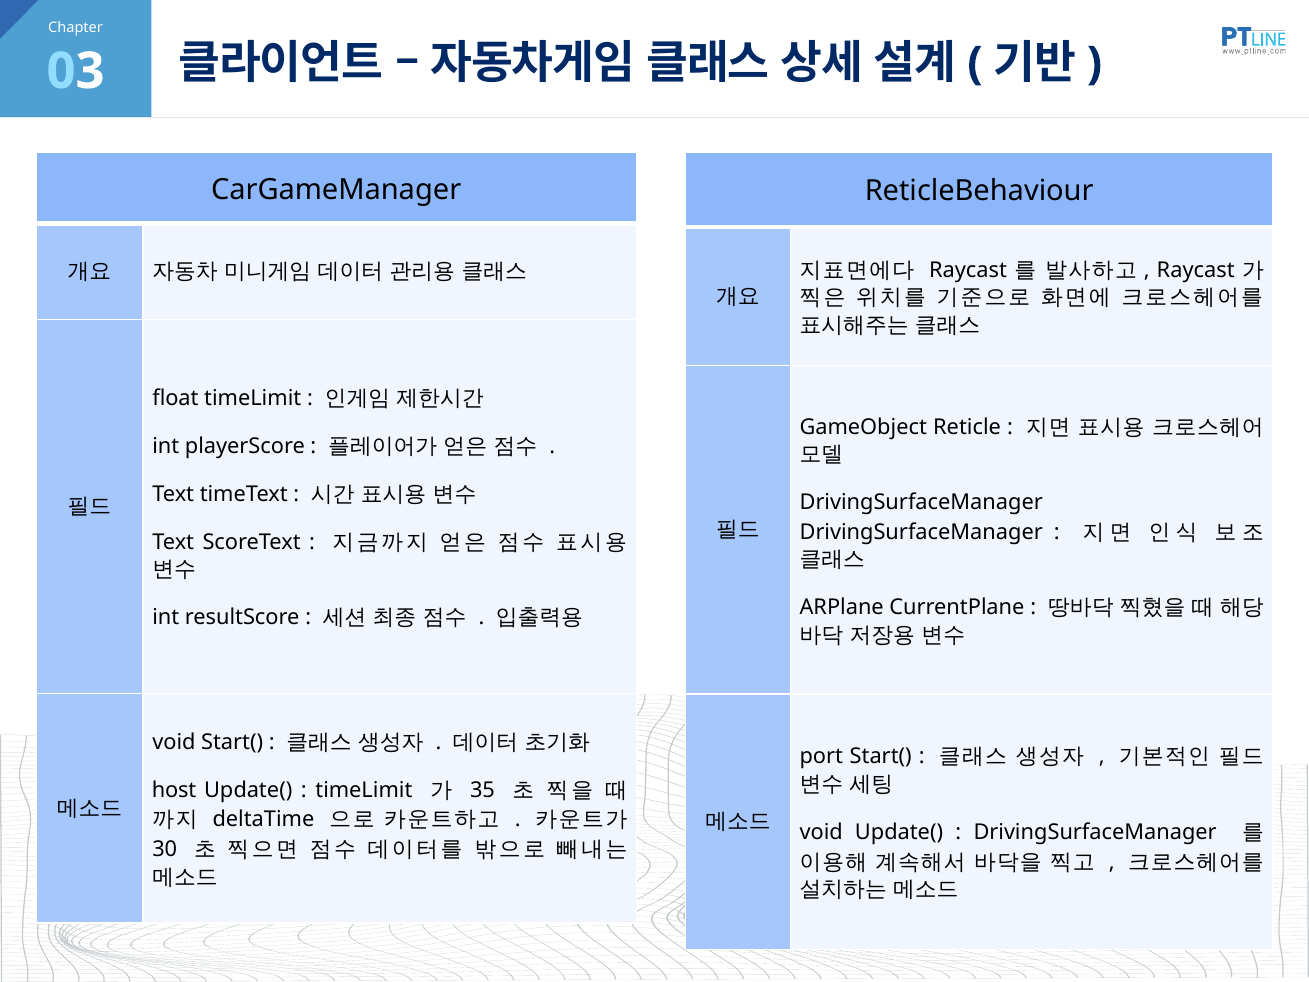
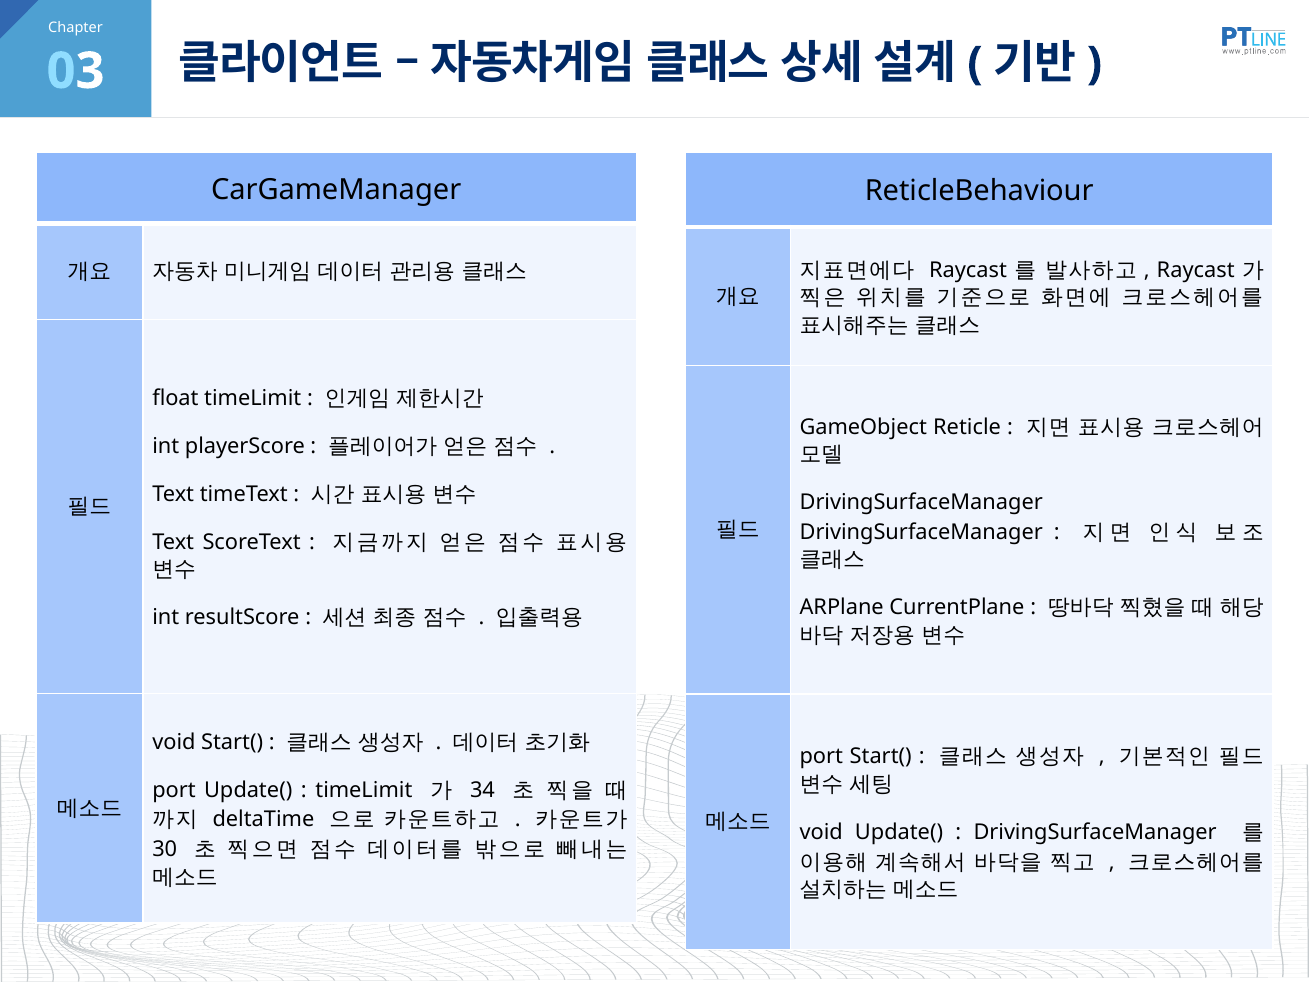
host: host -> port (174, 790)
35: 35 -> 34 (482, 790)
